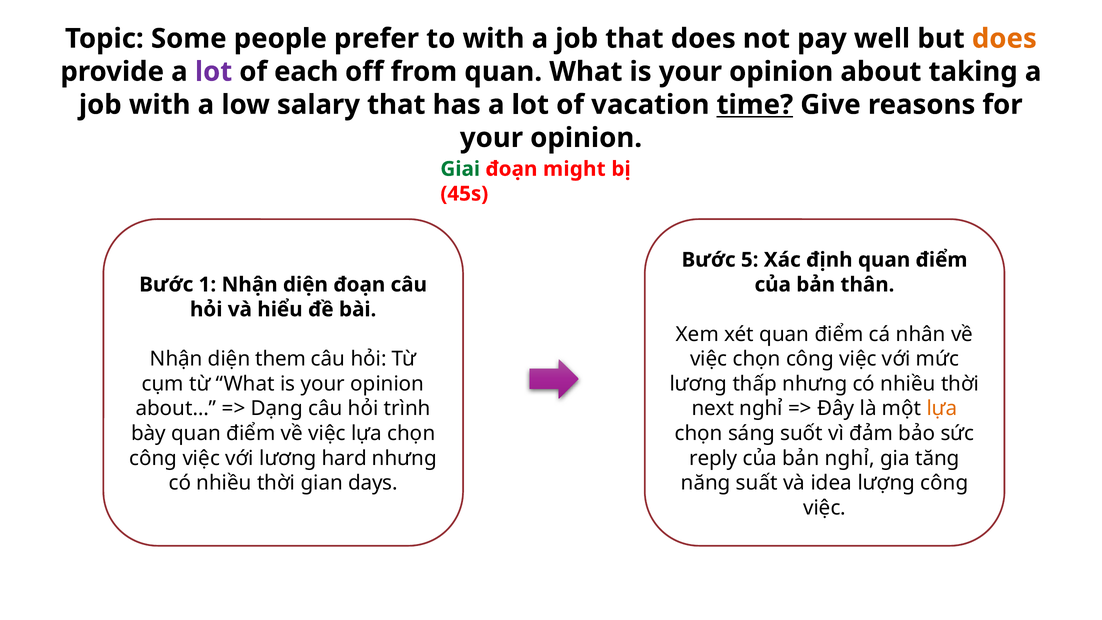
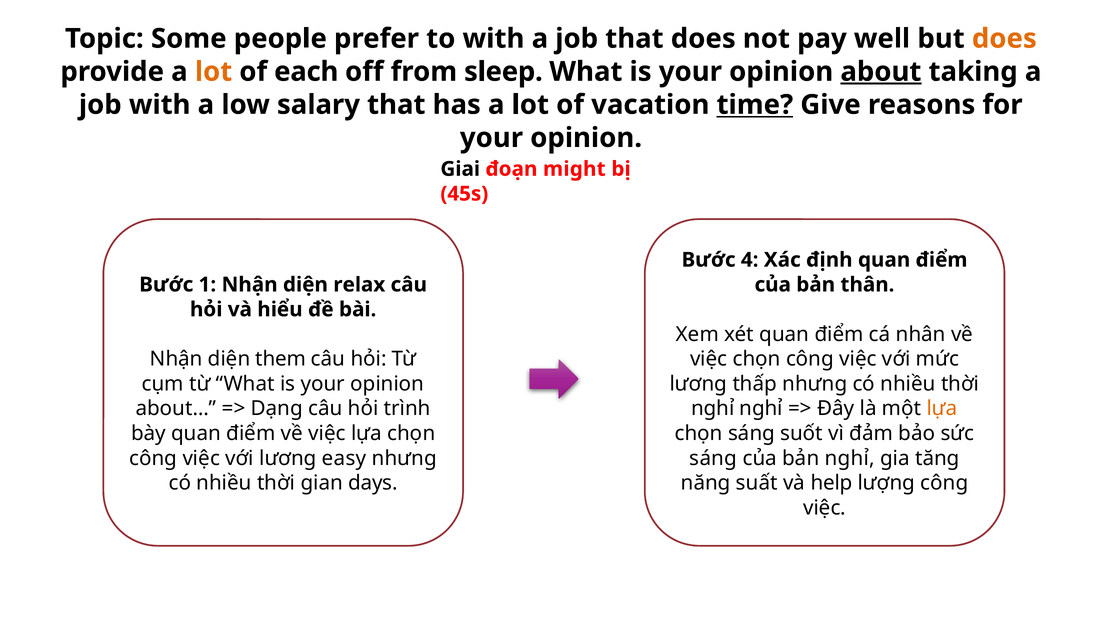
lot colour: purple -> orange (214, 72)
from quan: quan -> sleep (503, 72)
about underline: none -> present (881, 72)
Giai colour: green -> black (460, 169)
5: 5 -> 4 (750, 260)
diện đoạn: đoạn -> relax (359, 285)
next: next -> nghỉ (713, 409)
hard: hard -> easy (344, 458)
reply: reply -> sáng (713, 458)
idea: idea -> help (831, 483)
